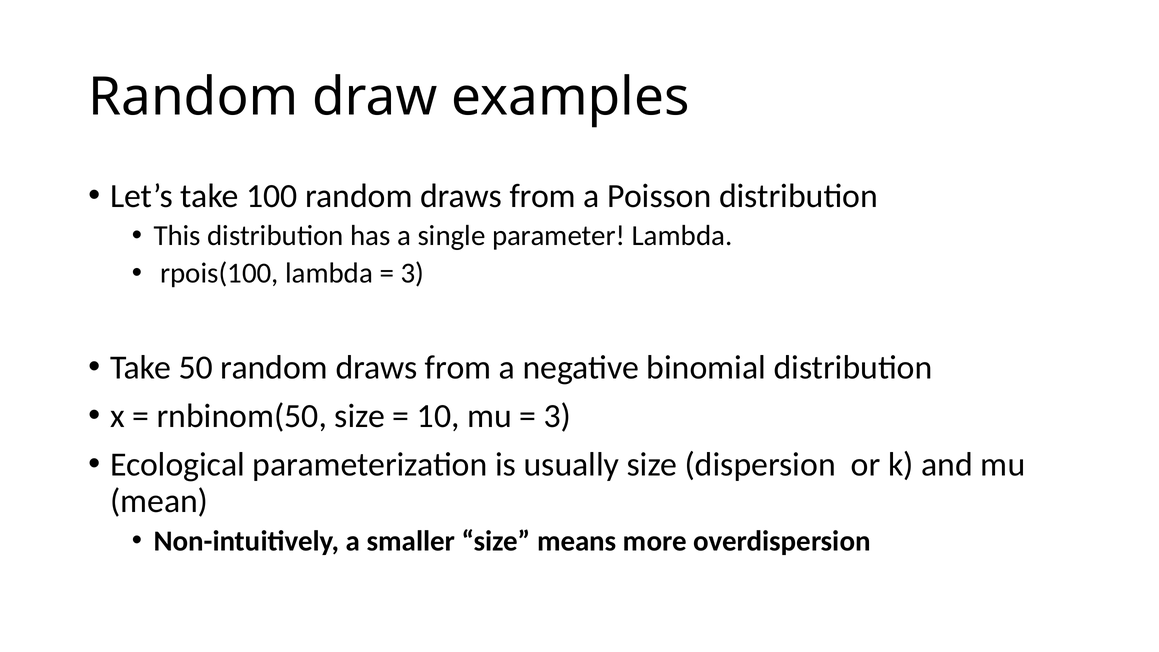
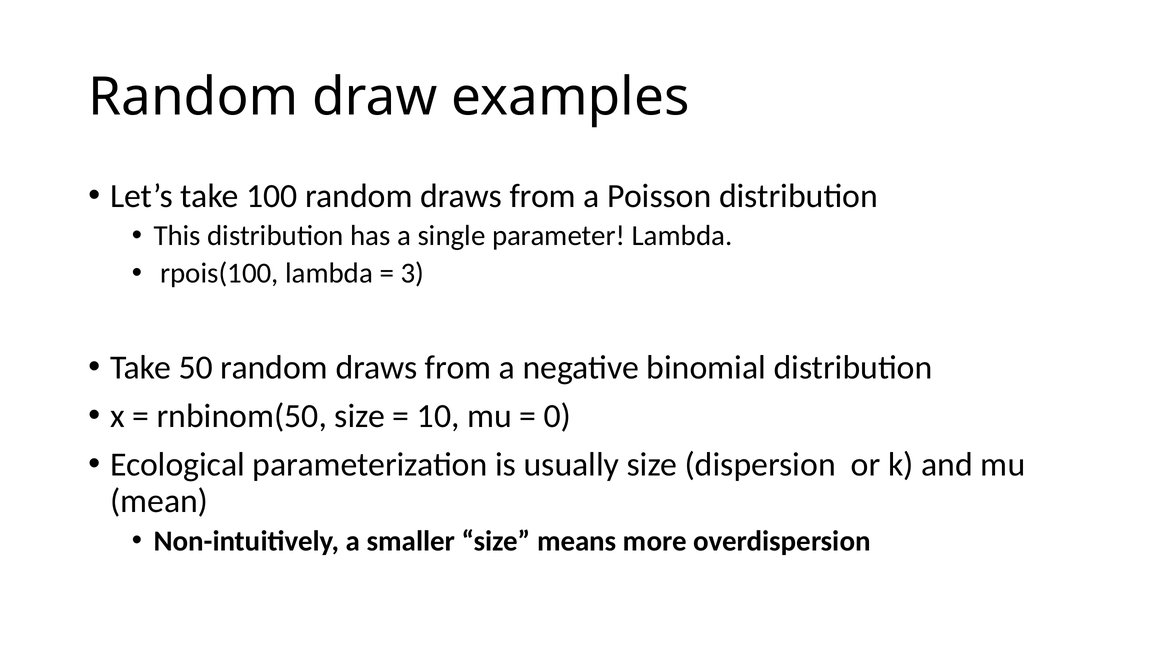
3: 3 -> 0 (558, 416)
